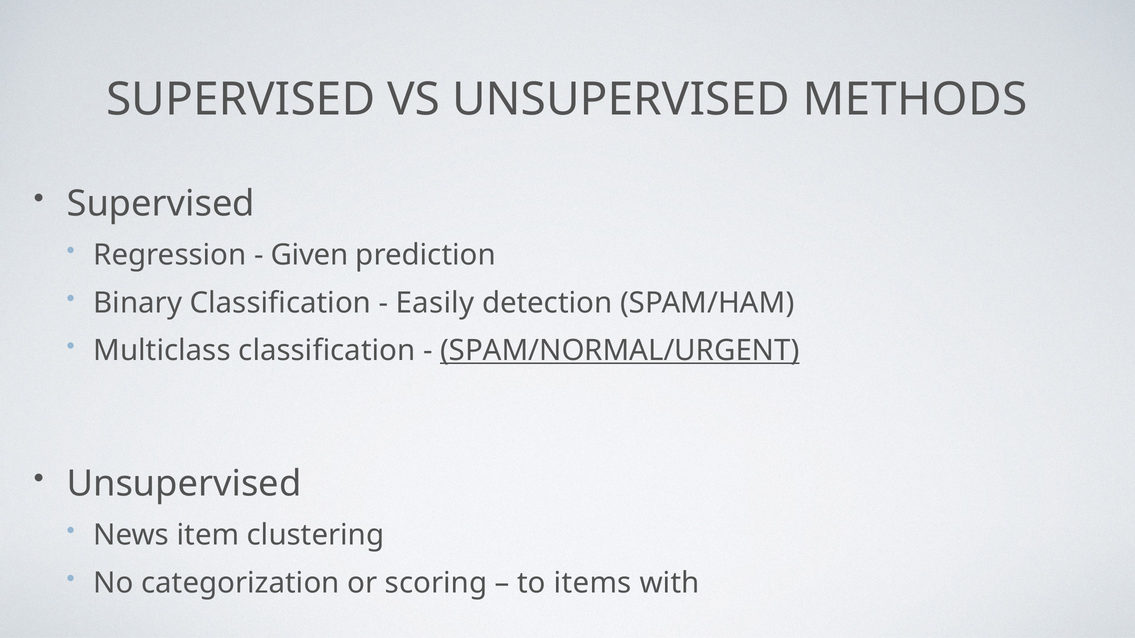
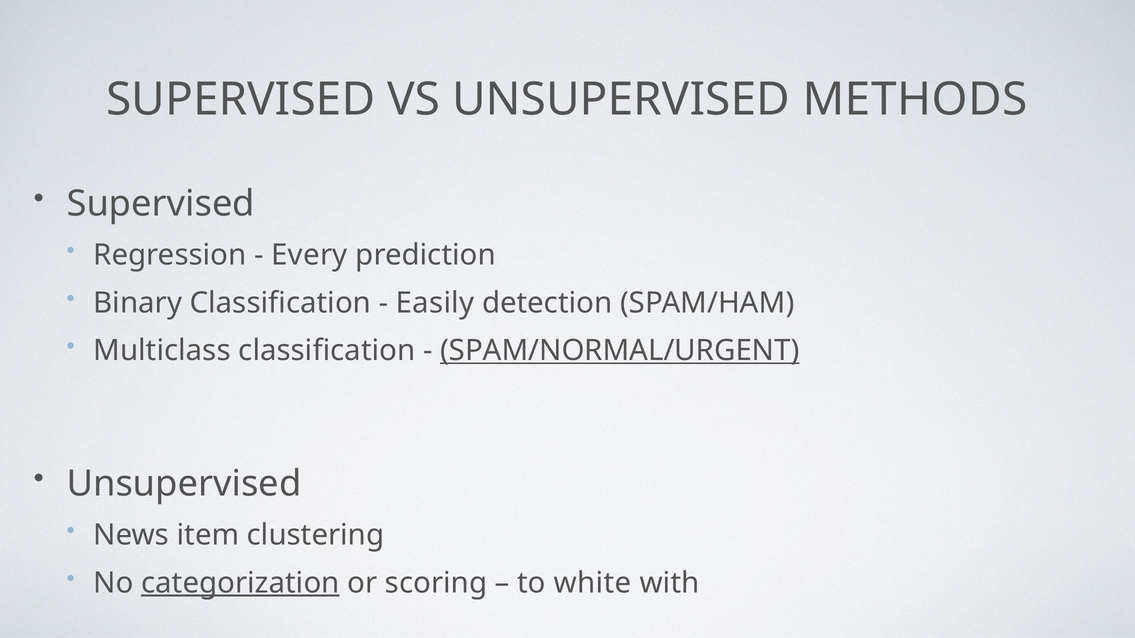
Given: Given -> Every (309, 255)
categorization underline: none -> present (240, 583)
items: items -> white (593, 583)
